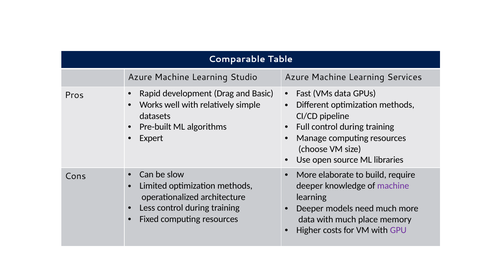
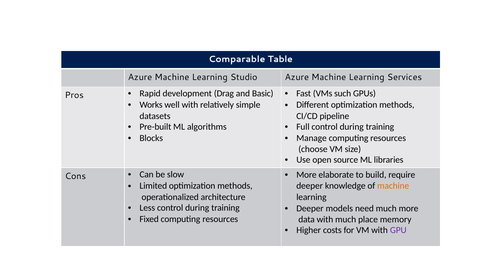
VMs data: data -> such (343, 94)
Expert: Expert -> Blocks (151, 138)
machine colour: purple -> orange (393, 186)
